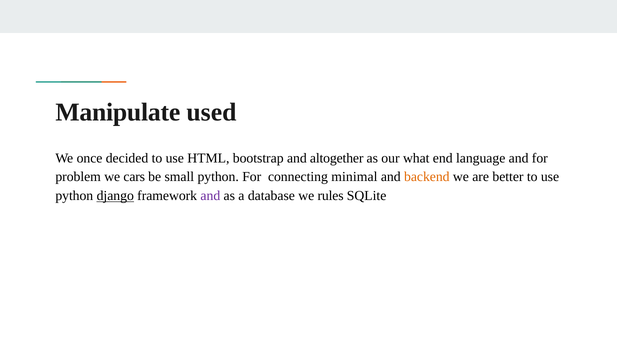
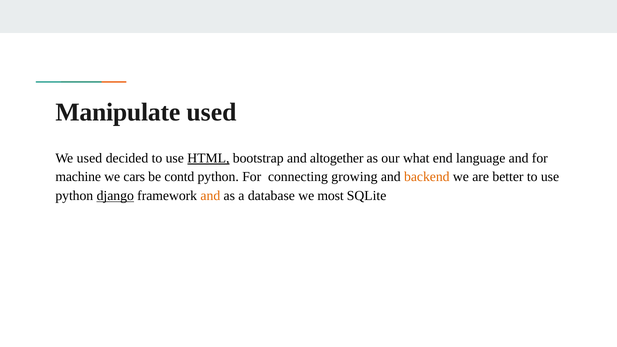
We once: once -> used (89, 158)
HTML underline: none -> present (208, 158)
problem: problem -> machine (78, 177)
small: small -> contd (179, 177)
minimal: minimal -> growing (354, 177)
and colour: purple -> orange (210, 196)
rules: rules -> most (331, 196)
